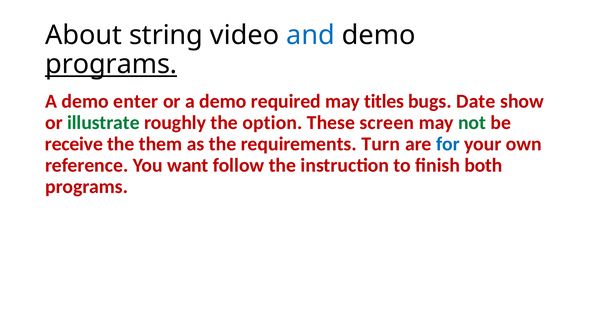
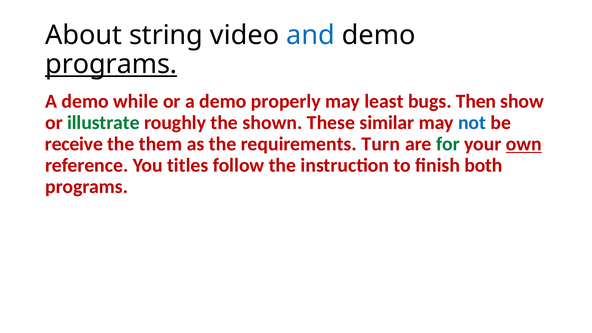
enter: enter -> while (136, 101)
required: required -> properly (286, 101)
titles: titles -> least (384, 101)
Date: Date -> Then (476, 101)
option: option -> shown (272, 123)
screen: screen -> similar (387, 123)
not colour: green -> blue (472, 123)
for colour: blue -> green (448, 144)
own underline: none -> present (524, 144)
want: want -> titles (188, 165)
